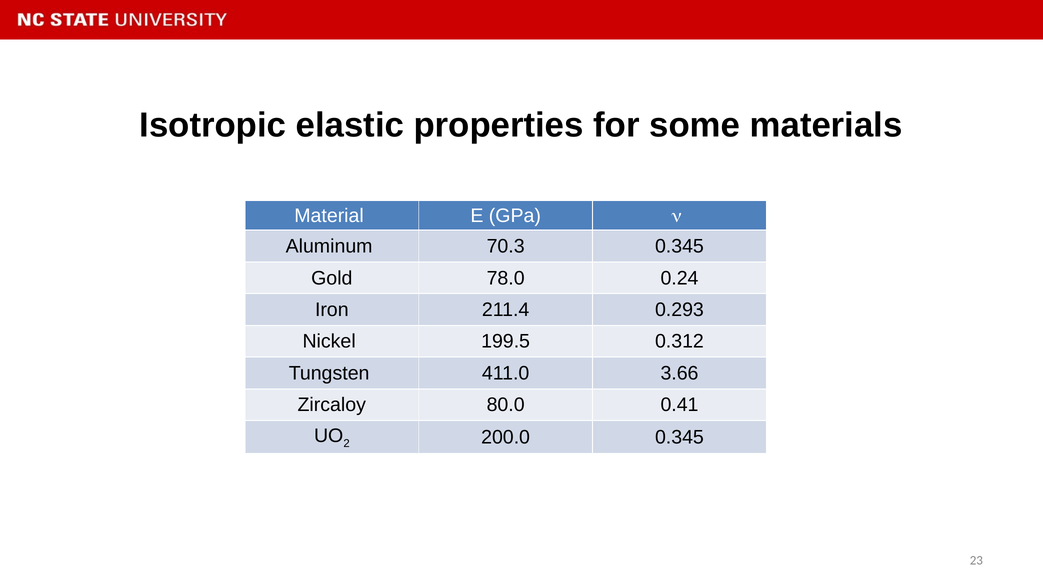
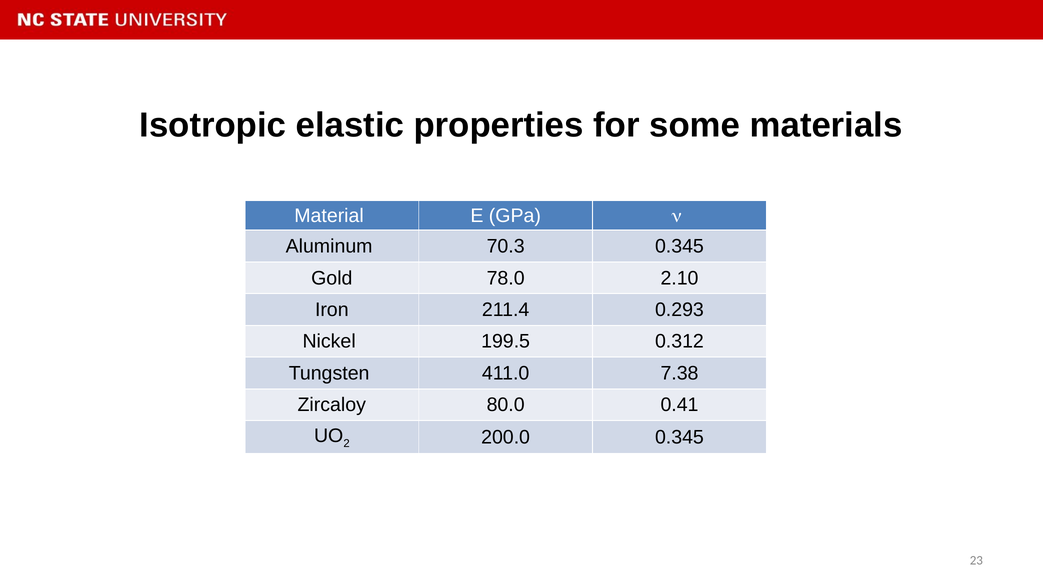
0.24: 0.24 -> 2.10 (679, 278)
3.66: 3.66 -> 7.38 (679, 373)
